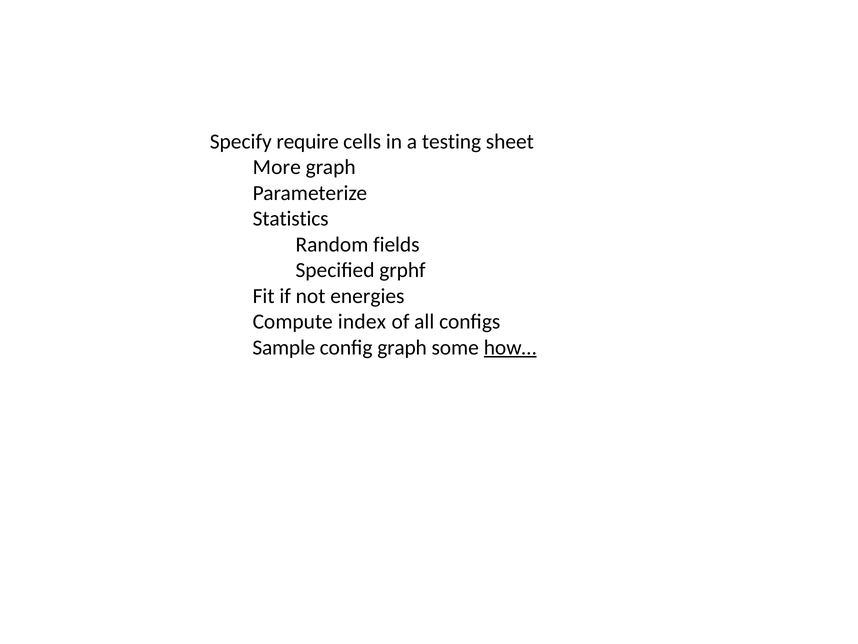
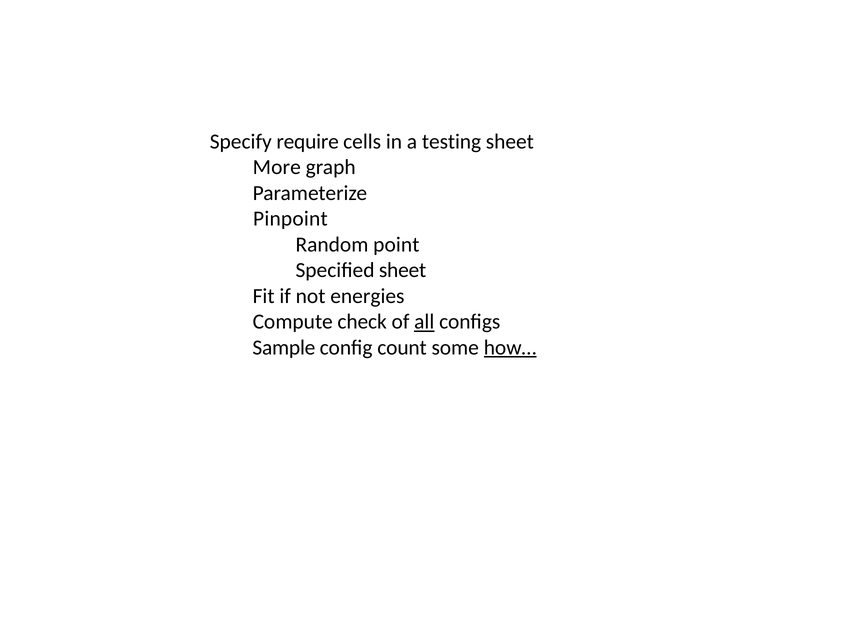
Statistics: Statistics -> Pinpoint (290, 219)
fields: fields -> point (396, 244)
Specified grphf: grphf -> sheet (403, 270)
index: index -> check (362, 322)
all underline: none -> present (424, 322)
config graph: graph -> count (402, 347)
